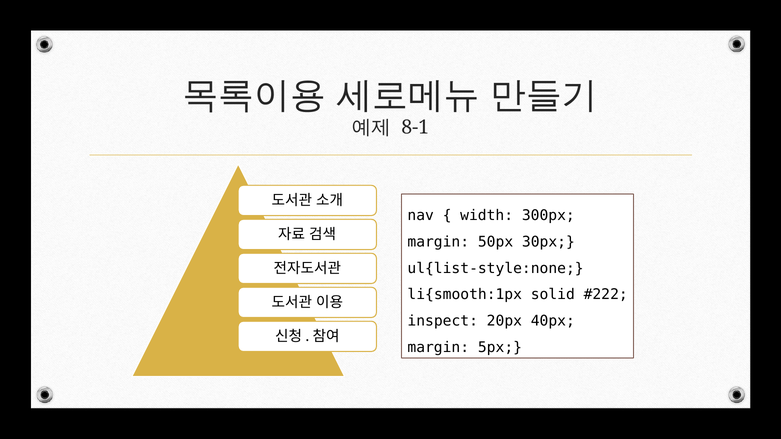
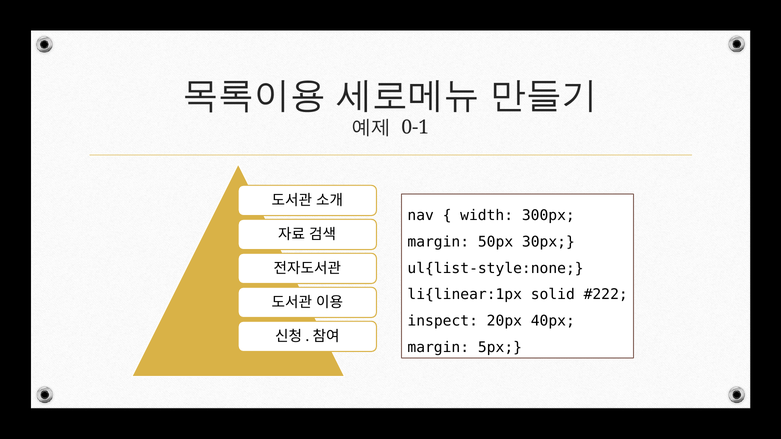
8-1: 8-1 -> 0-1 (415, 128)
li{smooth:1px: li{smooth:1px -> li{linear:1px (465, 295)
